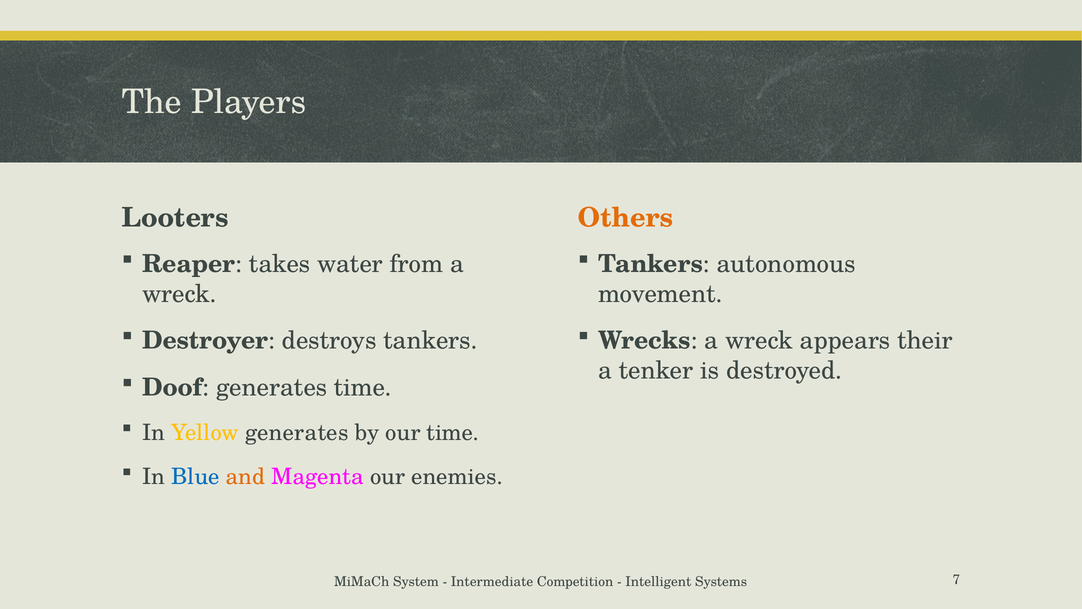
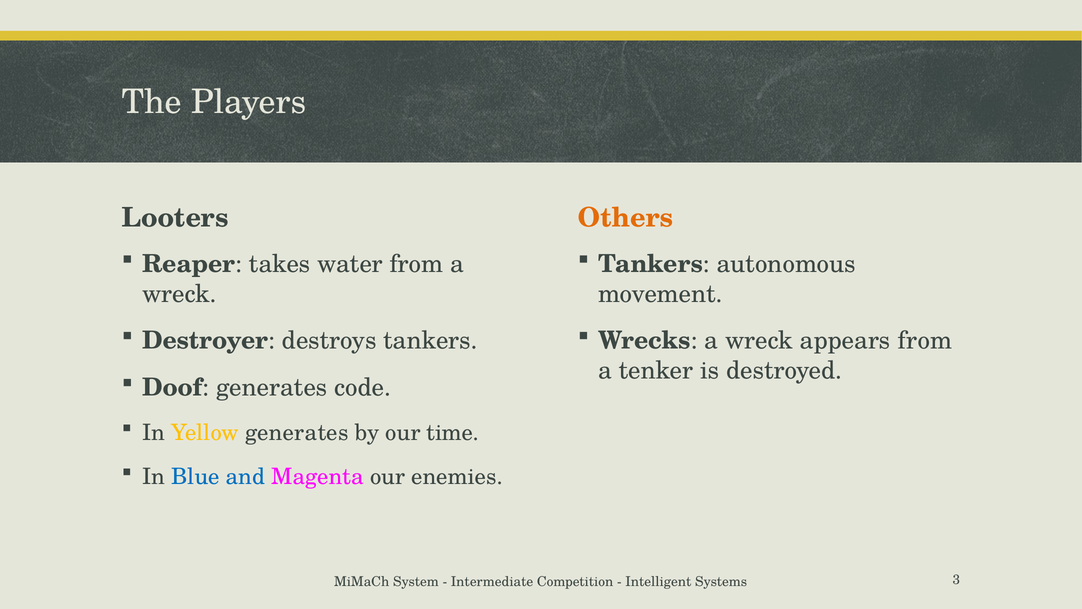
appears their: their -> from (925, 341)
generates time: time -> code (363, 387)
and colour: orange -> blue (246, 476)
7: 7 -> 3 (956, 579)
